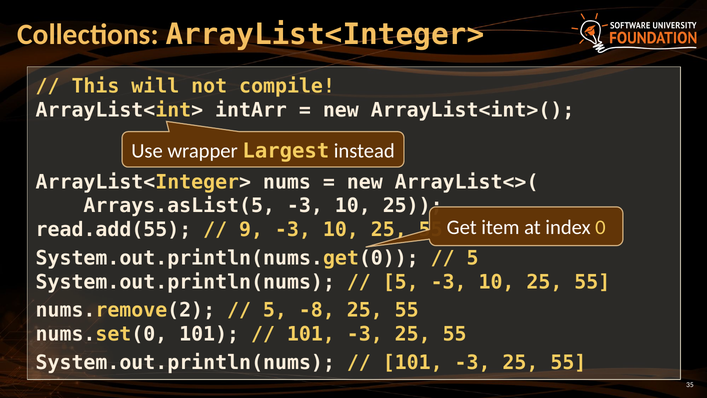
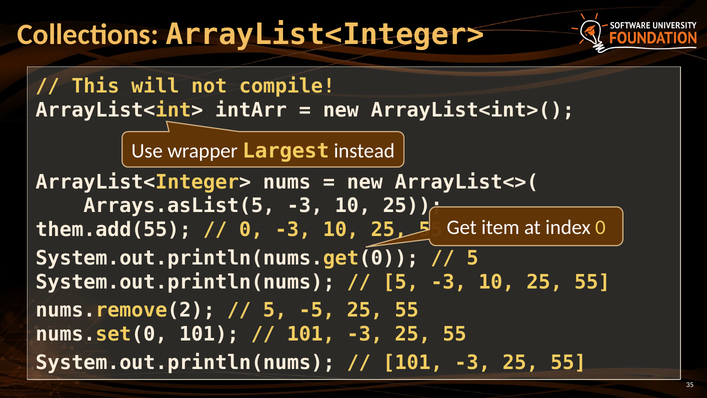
read.add(55: read.add(55 -> them.add(55 (113, 230)
9: 9 -> 0 (251, 230)
-8: -8 -> -5 (317, 310)
